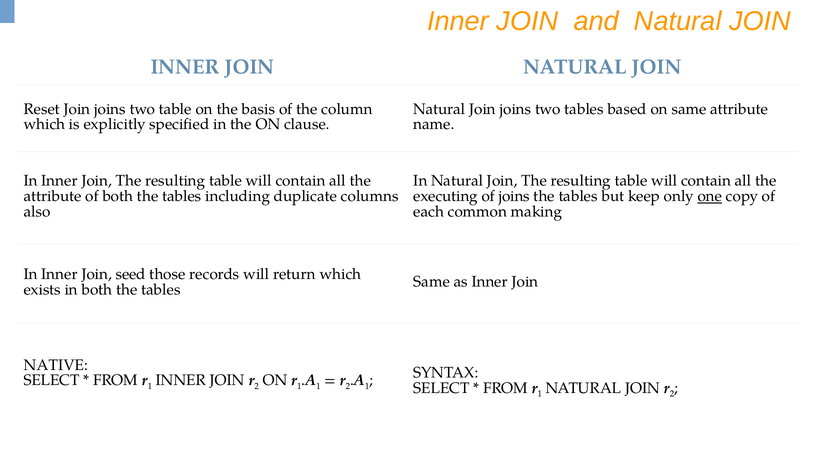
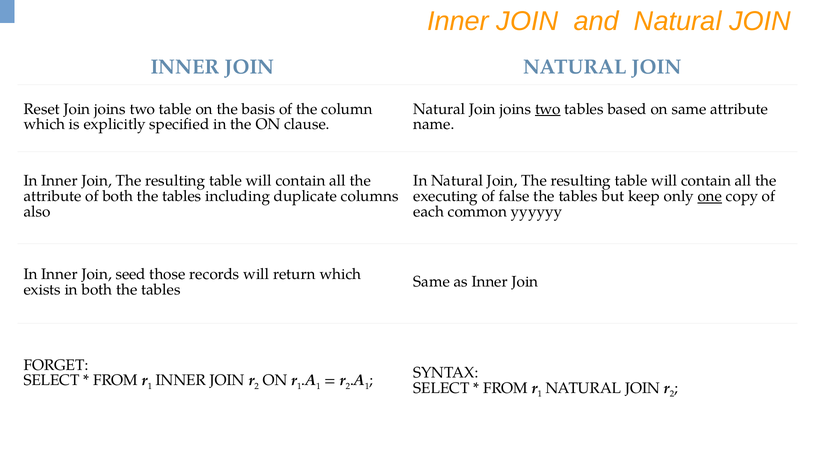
two underline: none -> present (548, 109)
of joins: joins -> false (514, 196)
making: making -> yyyyyy (537, 212)
NATIVE: NATIVE -> FORGET (56, 365)
